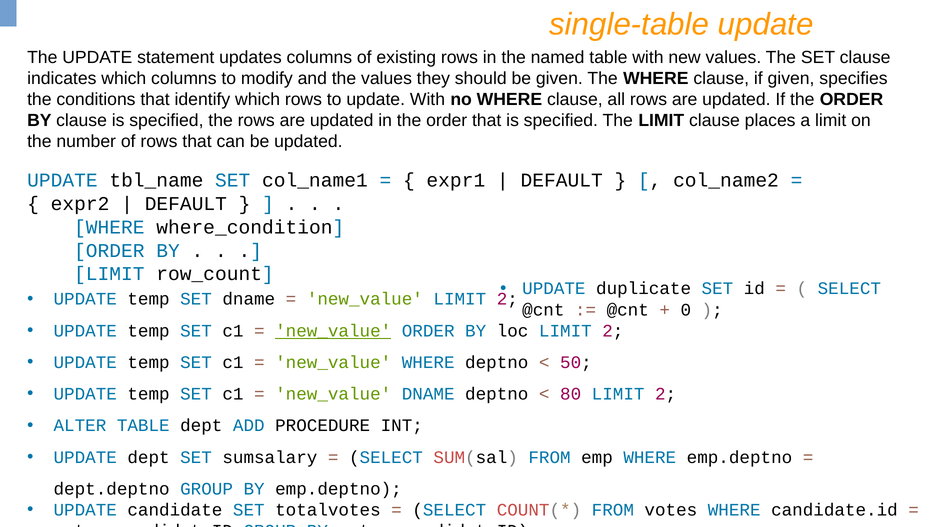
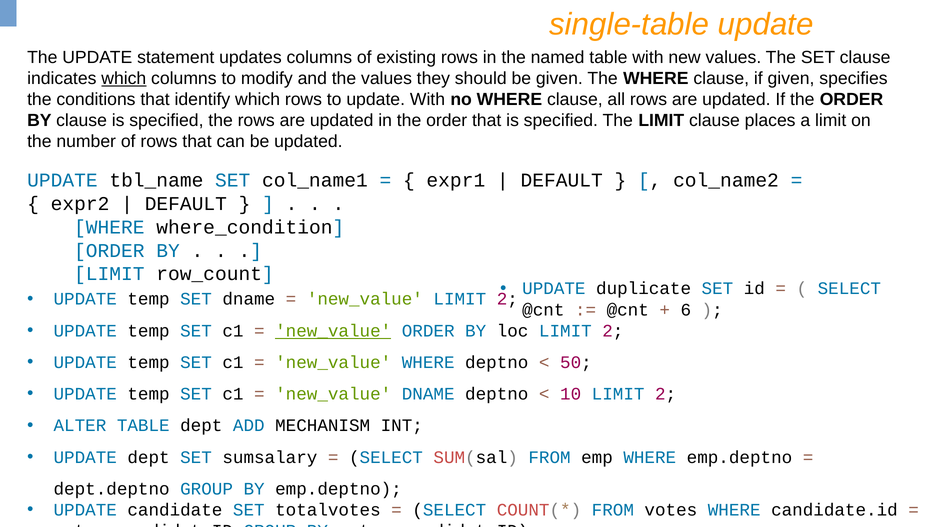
which underline: none -> present (124, 79)
0: 0 -> 6 (686, 310)
80: 80 -> 10 (571, 394)
PROCEDURE: PROCEDURE -> MECHANISM (323, 426)
